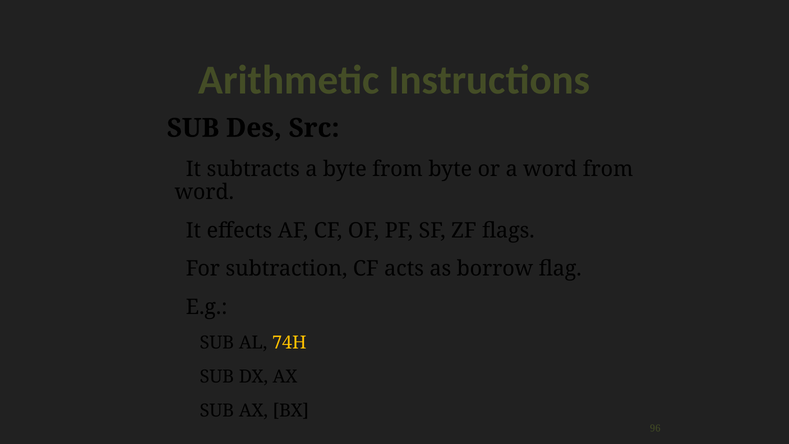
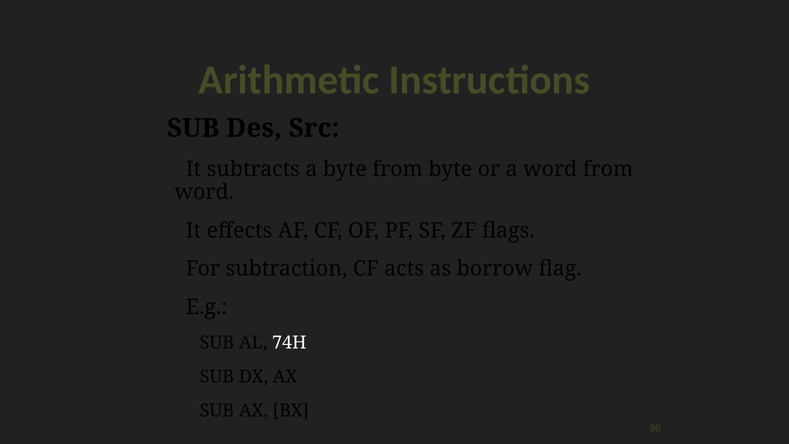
74H colour: yellow -> white (289, 343)
